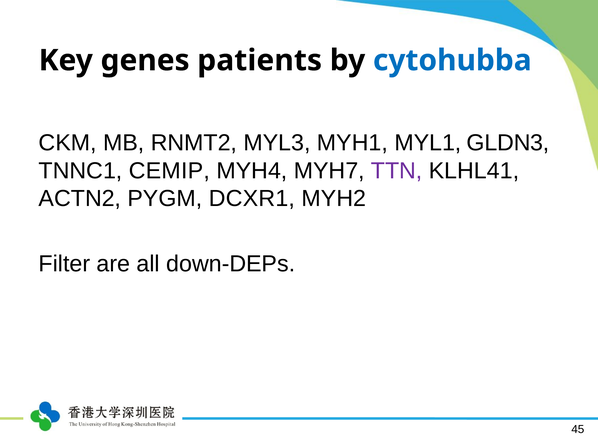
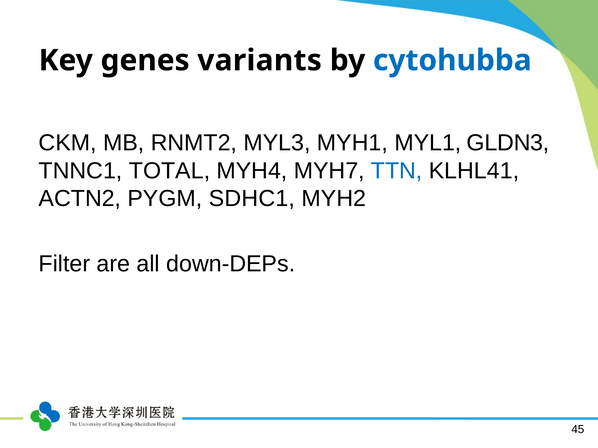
patients: patients -> variants (260, 60)
CEMIP: CEMIP -> TOTAL (169, 171)
TTN colour: purple -> blue (397, 171)
DCXR1: DCXR1 -> SDHC1 (252, 199)
